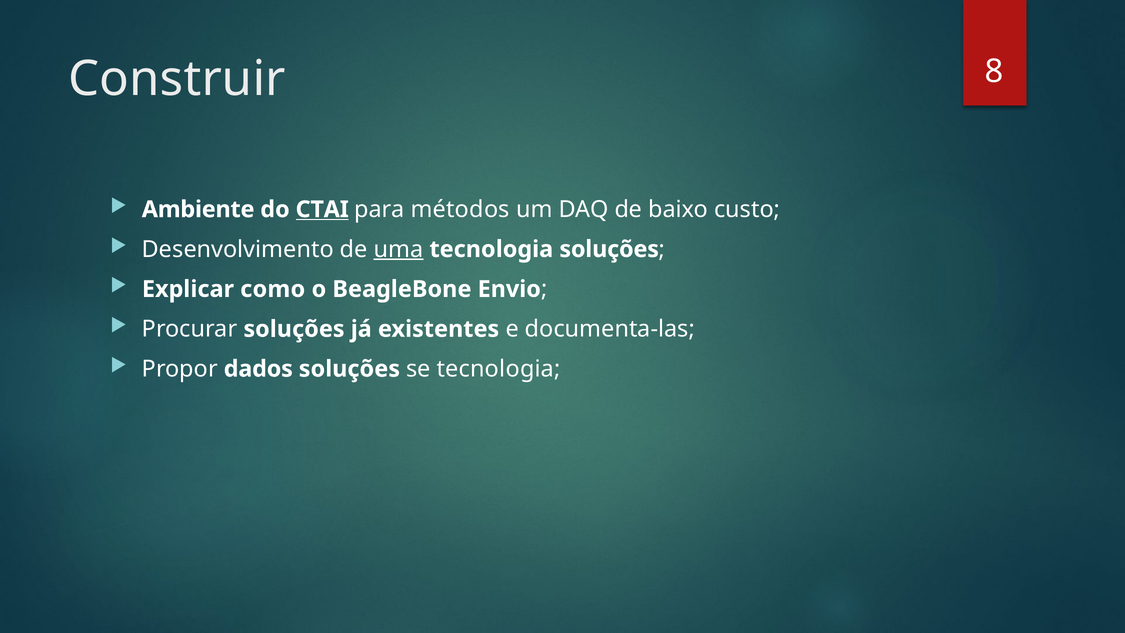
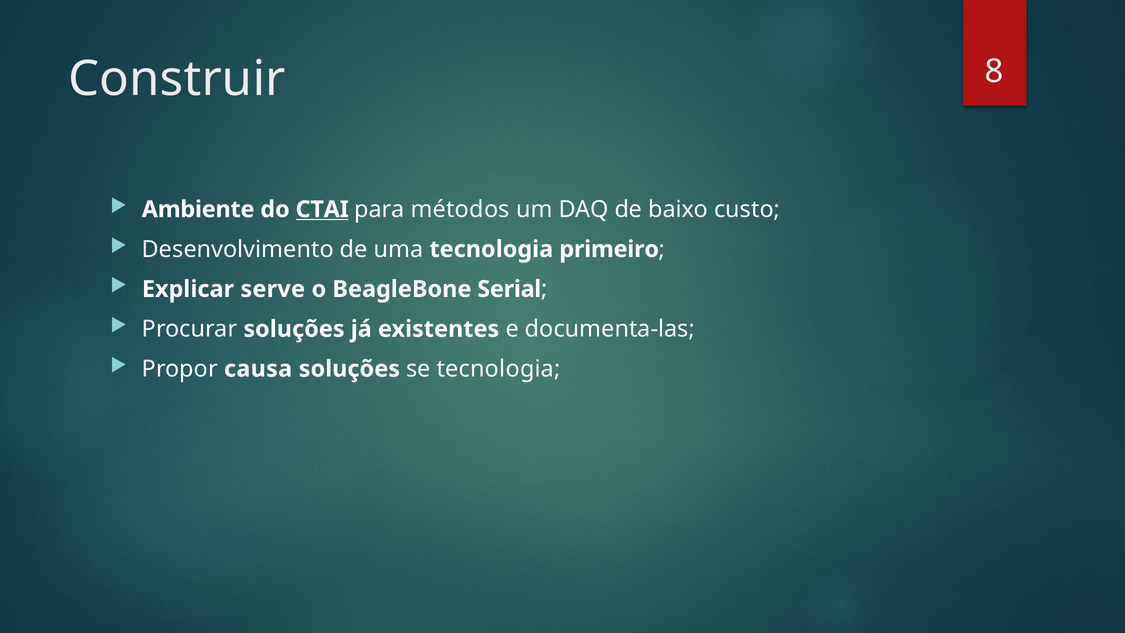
uma underline: present -> none (398, 249)
tecnologia soluções: soluções -> primeiro (609, 249)
como: como -> serve (273, 289)
Envio: Envio -> Serial (509, 289)
dados: dados -> causa (258, 369)
